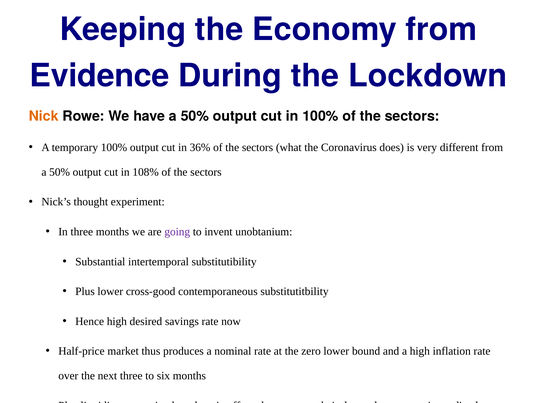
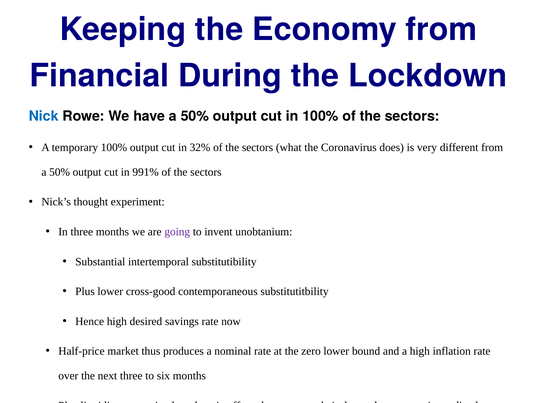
Evidence: Evidence -> Financial (99, 76)
Nick colour: orange -> blue (44, 116)
36%: 36% -> 32% (200, 147)
108%: 108% -> 991% (146, 172)
